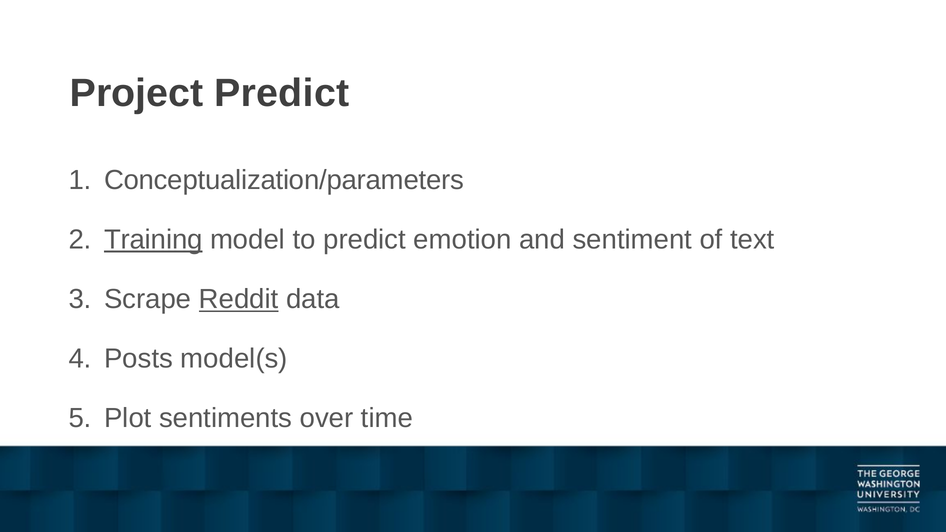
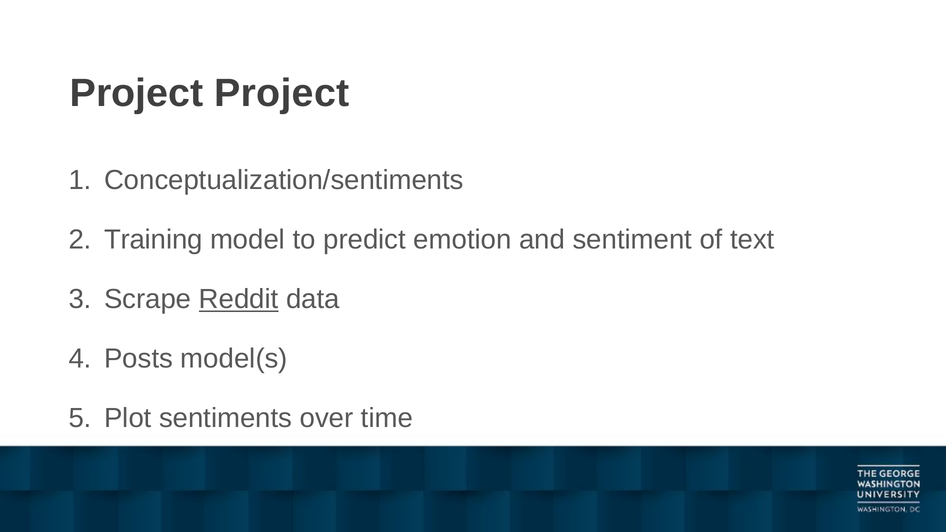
Project Predict: Predict -> Project (282, 93)
Conceptualization/parameters: Conceptualization/parameters -> Conceptualization/sentiments (284, 180)
Training underline: present -> none (153, 240)
